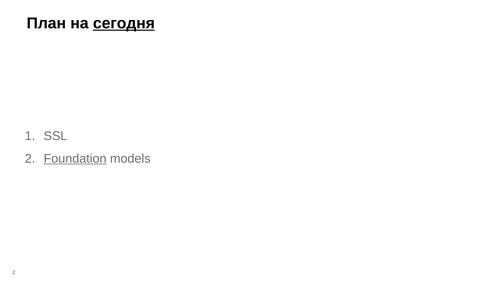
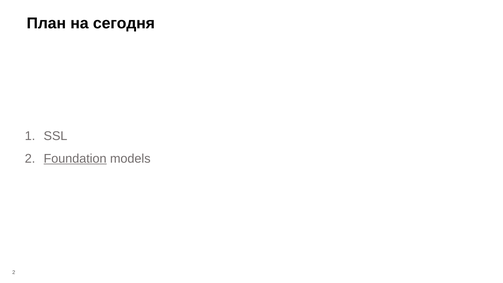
сегодня underline: present -> none (124, 23)
